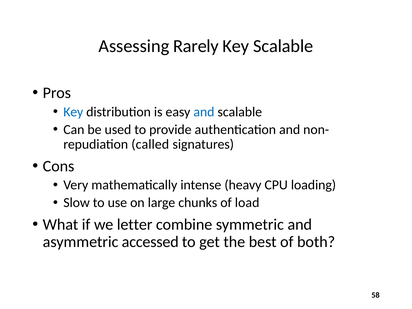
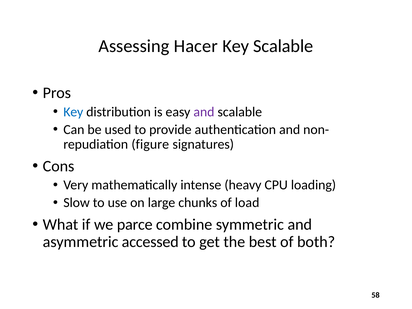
Rarely: Rarely -> Hacer (196, 46)
and colour: blue -> purple (204, 112)
called: called -> figure (150, 144)
letter: letter -> parce (135, 224)
